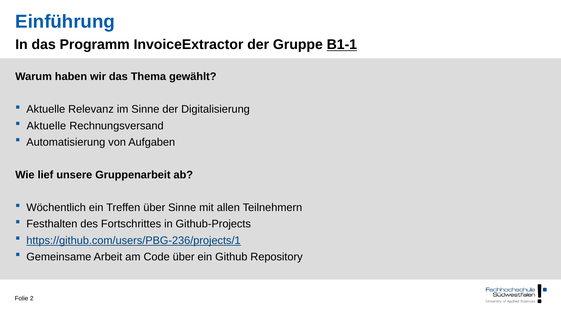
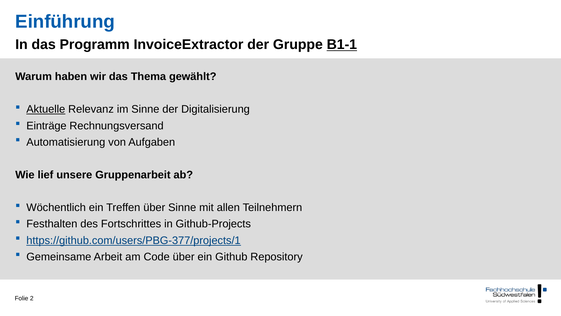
Aktuelle underline: none -> present (46, 109)
Aktuelle: Aktuelle -> Einträge (46, 126)
https://github.com/users/PBG-236/projects/1: https://github.com/users/PBG-236/projects/1 -> https://github.com/users/PBG-377/projects/1 (134, 240)
